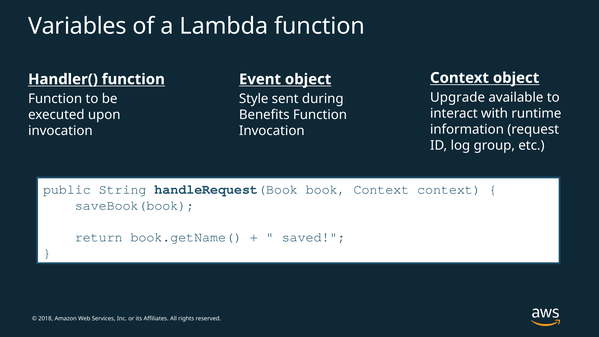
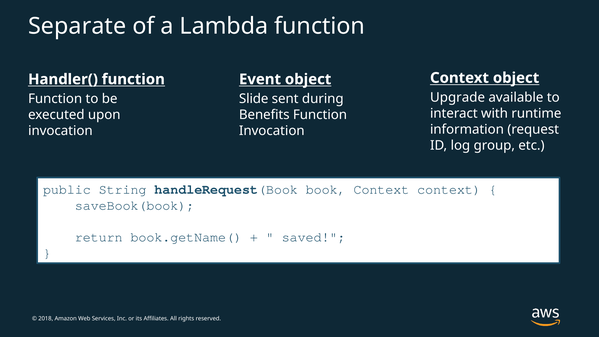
Variables: Variables -> Separate (77, 26)
Style: Style -> Slide (254, 99)
